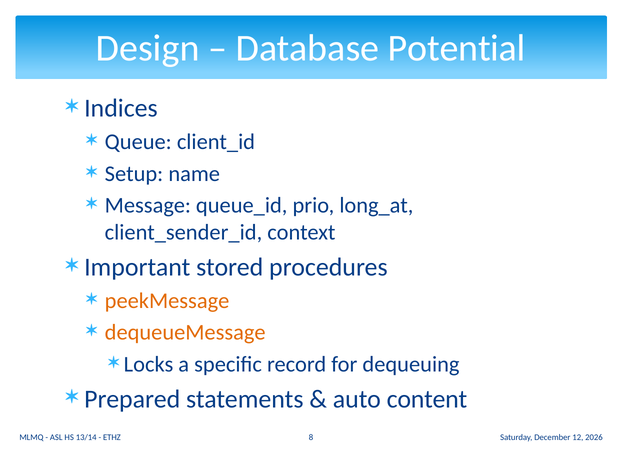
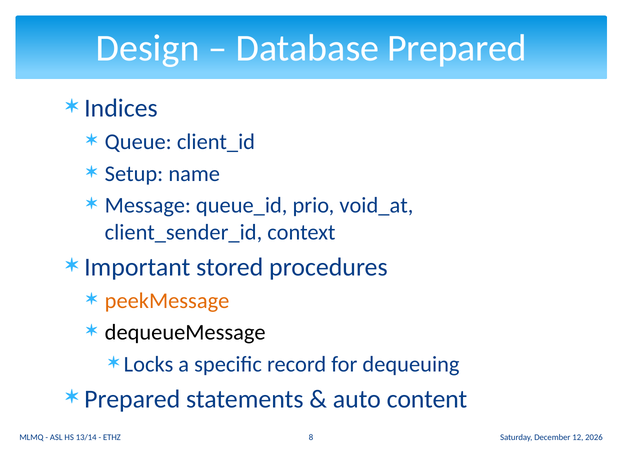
Database Potential: Potential -> Prepared (457, 48)
long_at: long_at -> void_at (376, 206)
dequeueMessage colour: orange -> black (185, 333)
